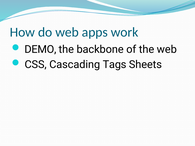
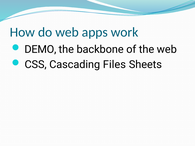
Tags: Tags -> Files (114, 65)
